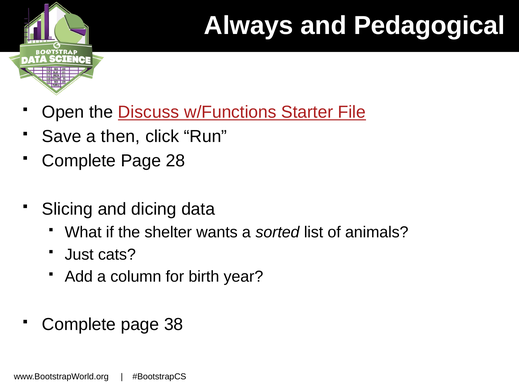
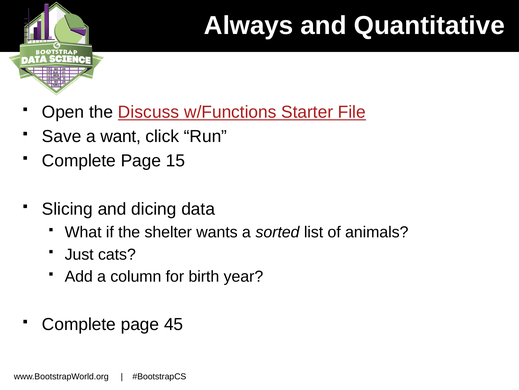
Pedagogical: Pedagogical -> Quantitative (429, 26)
then: then -> want (121, 136)
28: 28 -> 15 (176, 160)
38: 38 -> 45 (174, 324)
